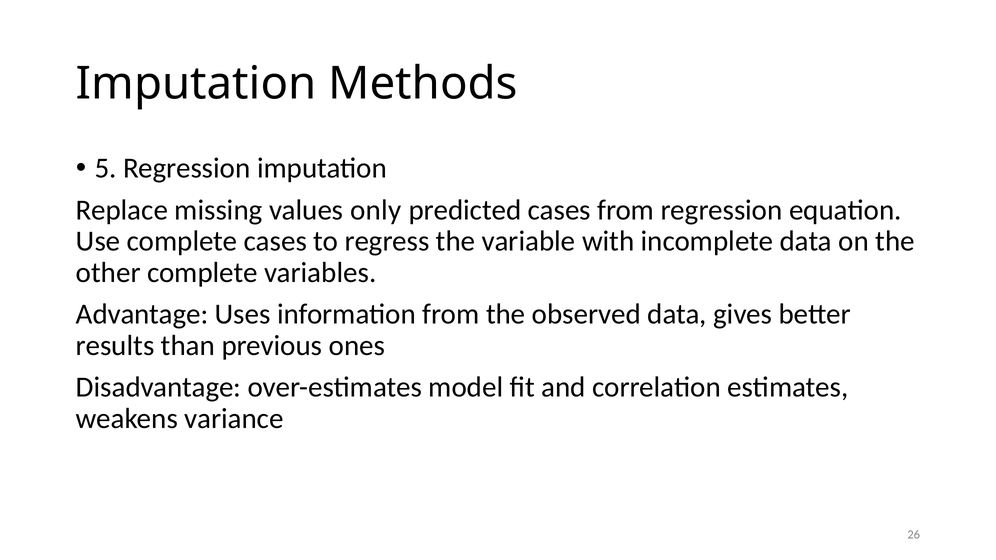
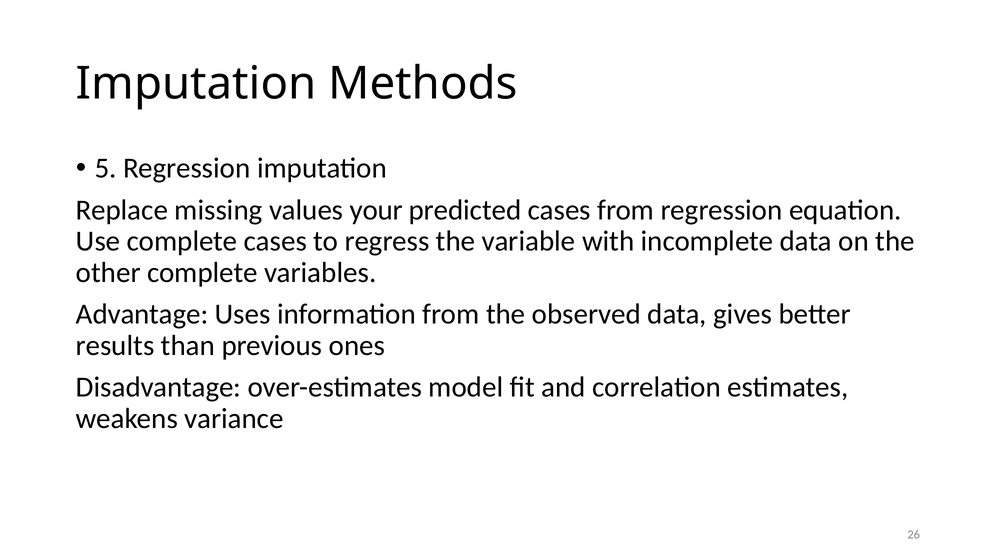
only: only -> your (376, 210)
